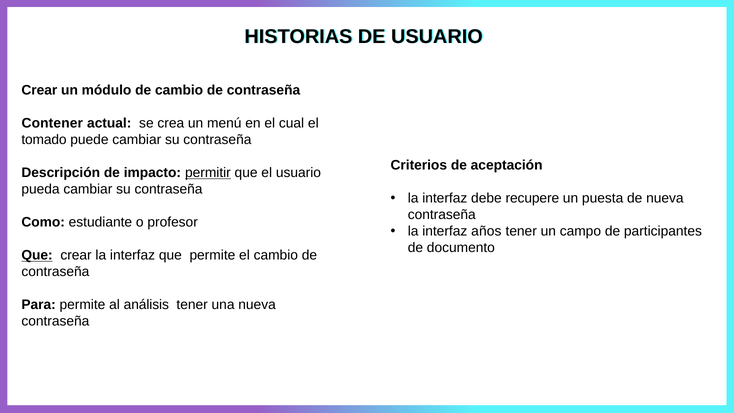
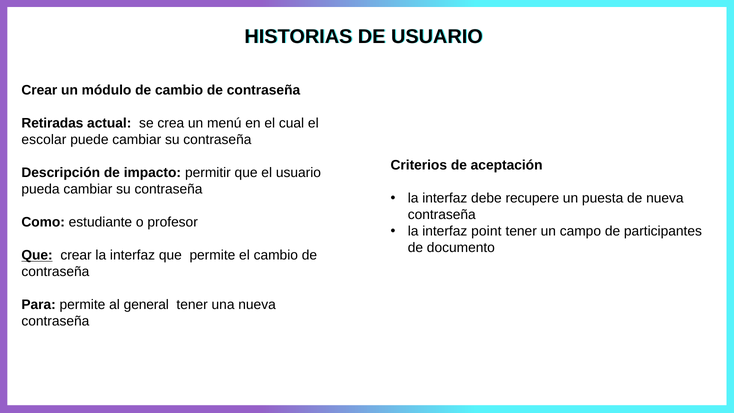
Contener: Contener -> Retiradas (52, 123)
tomado: tomado -> escolar (44, 140)
permitir underline: present -> none (208, 173)
años: años -> point (486, 231)
análisis: análisis -> general (146, 305)
